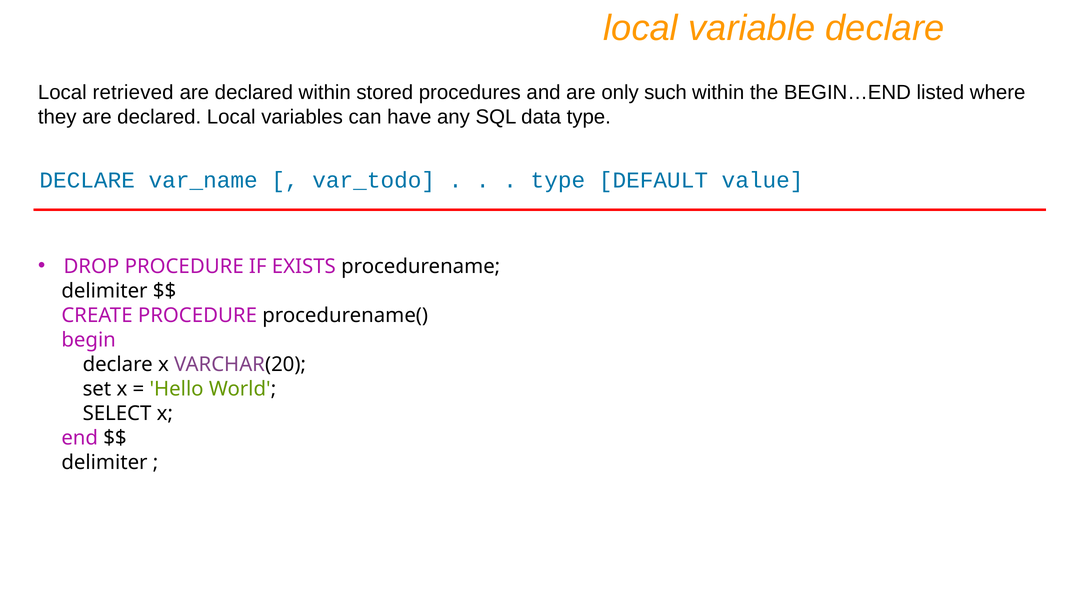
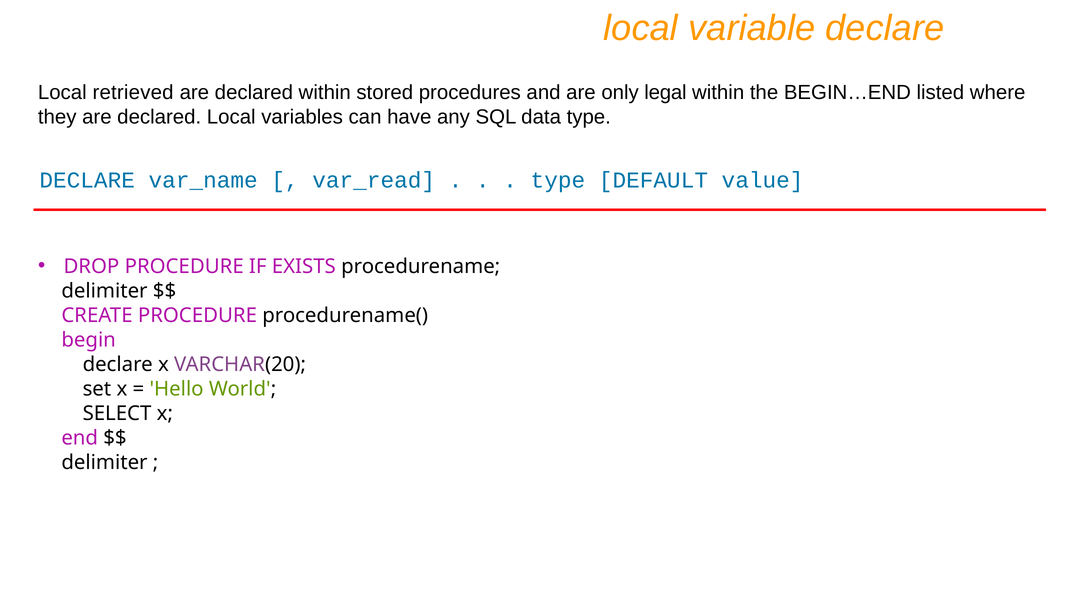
such: such -> legal (665, 93)
var_todo: var_todo -> var_read (374, 180)
